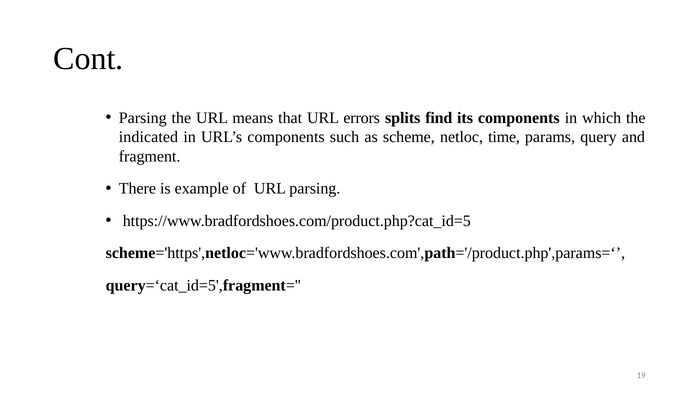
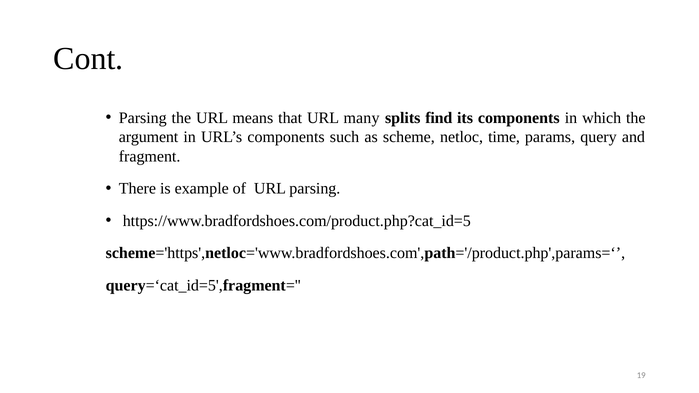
errors: errors -> many (362, 118)
indicated: indicated -> argument (149, 137)
